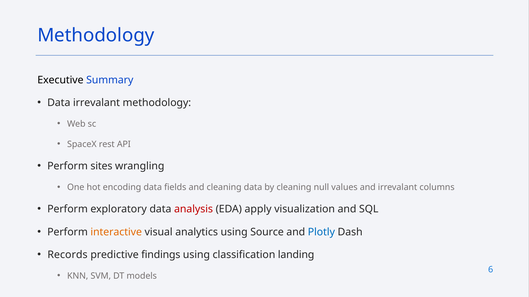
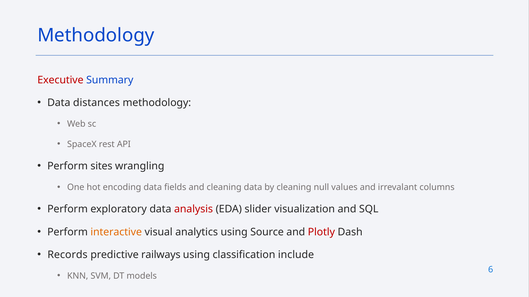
Executive colour: black -> red (60, 80)
Data irrevalant: irrevalant -> distances (96, 103)
apply: apply -> slider (258, 210)
Plotly colour: blue -> red (321, 232)
findings: findings -> railways (161, 255)
landing: landing -> include (296, 255)
